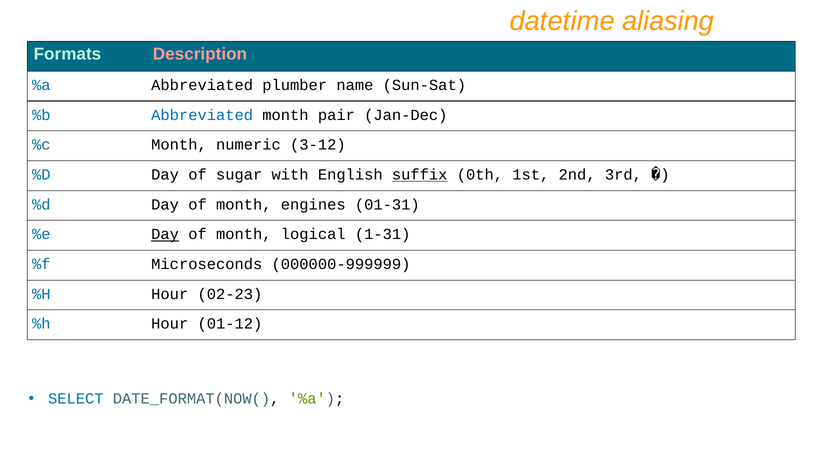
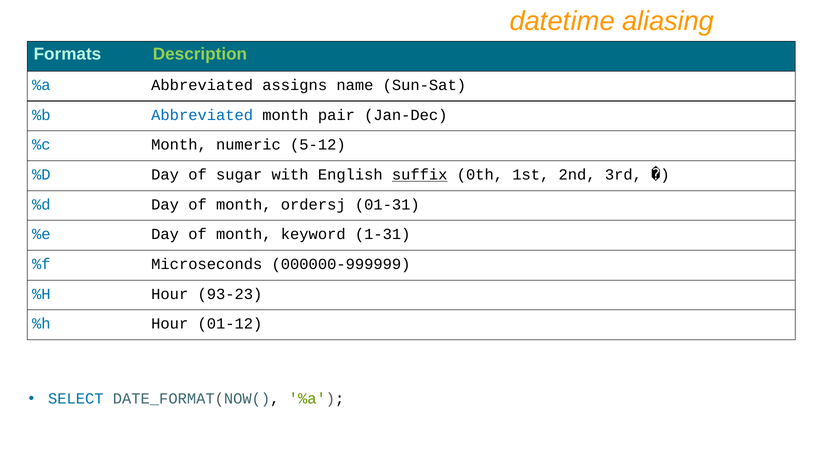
Description colour: pink -> light green (200, 54)
plumber: plumber -> assigns (295, 85)
3-12: 3-12 -> 5-12 (318, 145)
engines: engines -> ordersj (313, 204)
Day underline: present -> none (165, 234)
logical: logical -> keyword (313, 234)
02-23: 02-23 -> 93-23 (230, 294)
